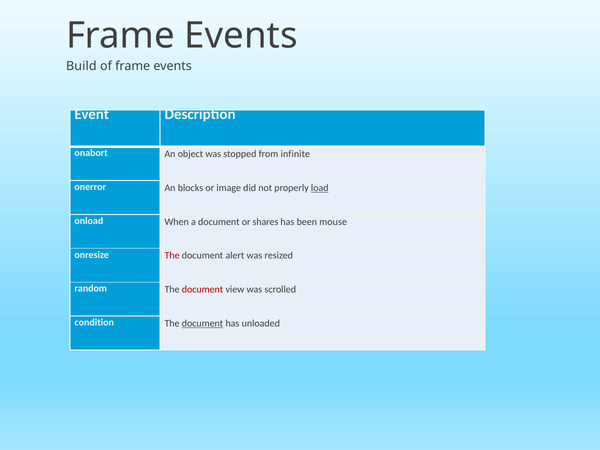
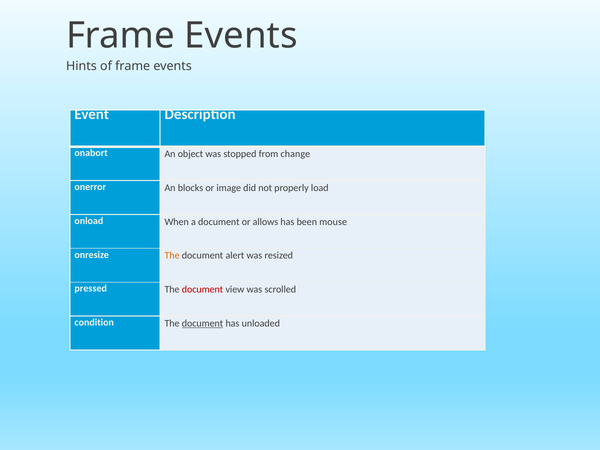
Build: Build -> Hints (81, 66)
infinite: infinite -> change (295, 154)
load underline: present -> none (320, 188)
shares: shares -> allows (265, 222)
The colour: red -> orange (172, 256)
random: random -> pressed (91, 289)
